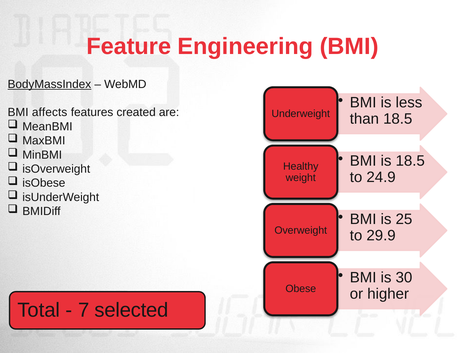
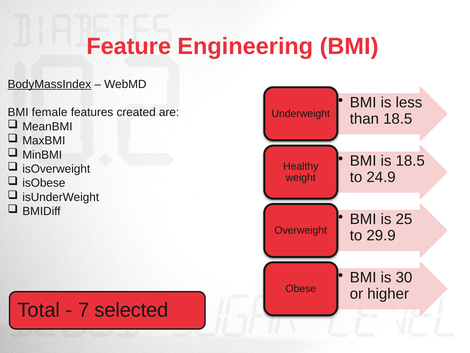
affects: affects -> female (50, 112)
